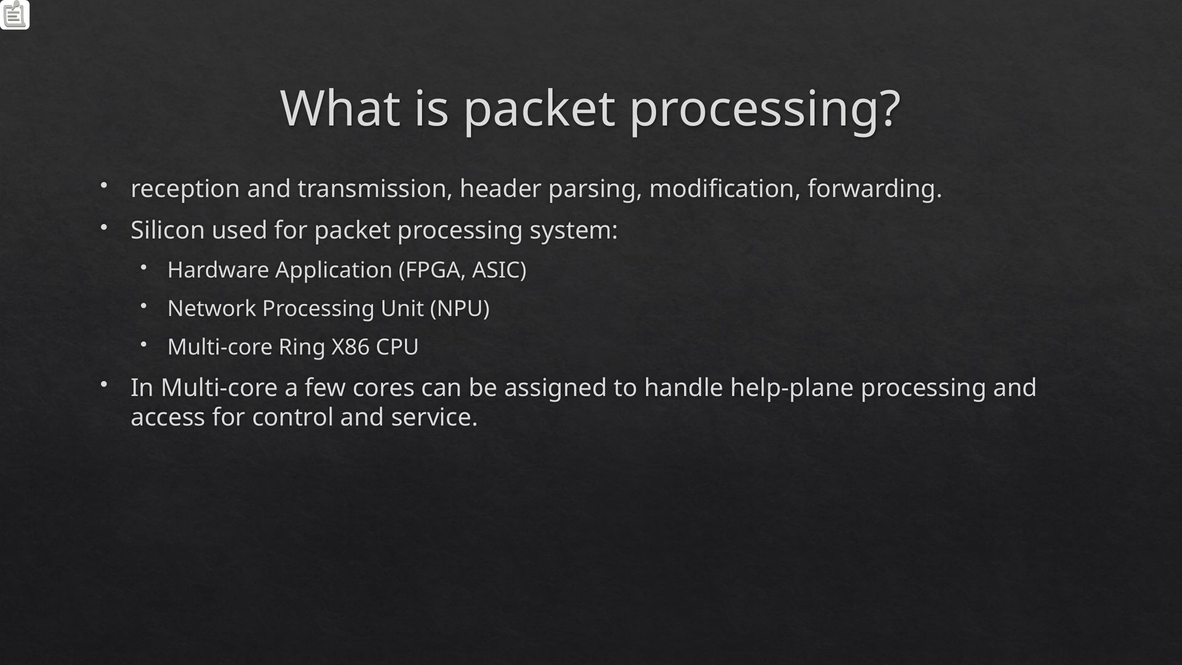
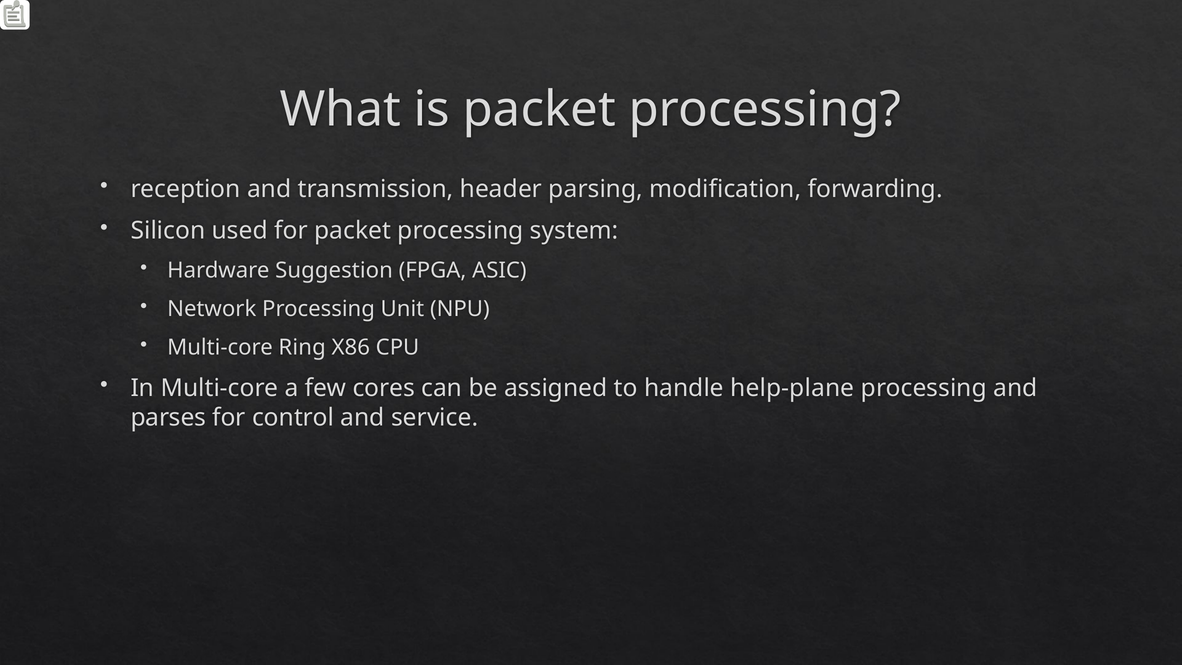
Application: Application -> Suggestion (334, 271)
access: access -> parses (168, 417)
